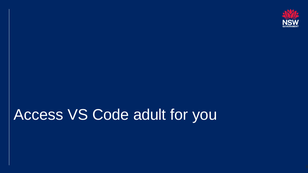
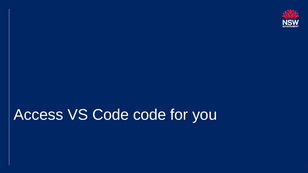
Code adult: adult -> code (150, 115)
